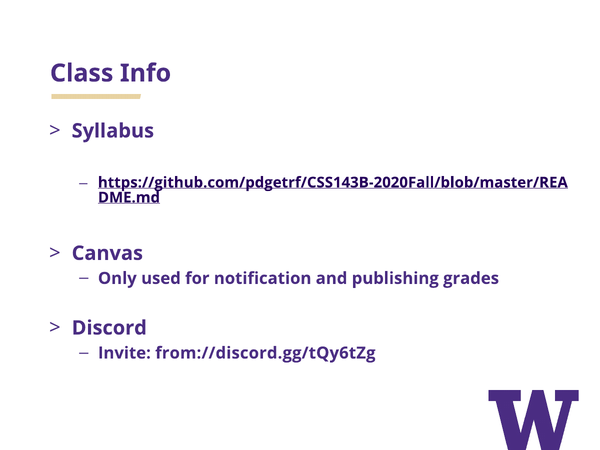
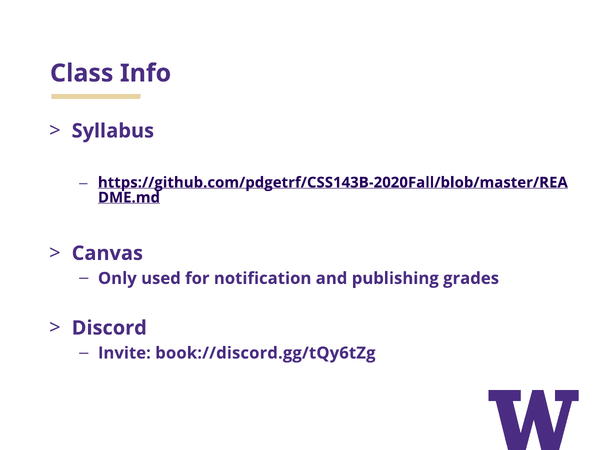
from://discord.gg/tQy6tZg: from://discord.gg/tQy6tZg -> book://discord.gg/tQy6tZg (265, 353)
